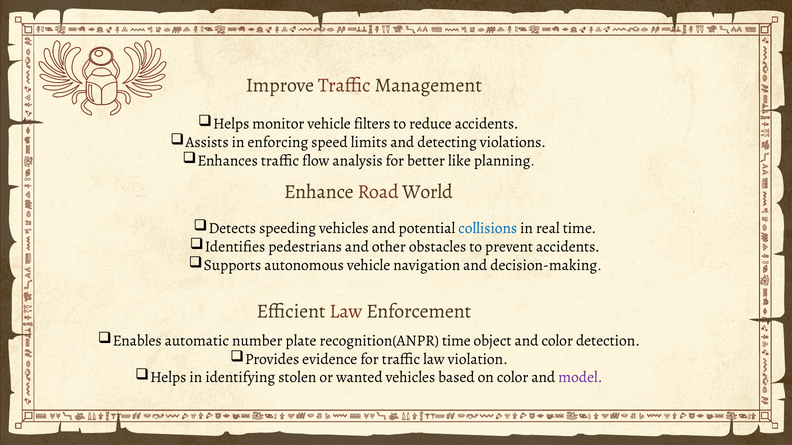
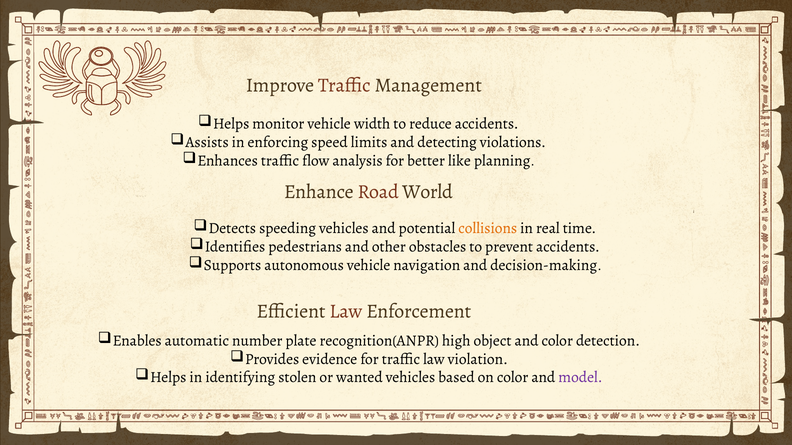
filters: filters -> width (372, 124)
collisions colour: blue -> orange (488, 229)
recognition(ANPR time: time -> high (456, 341)
